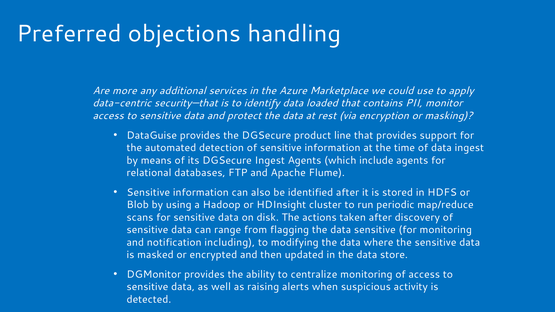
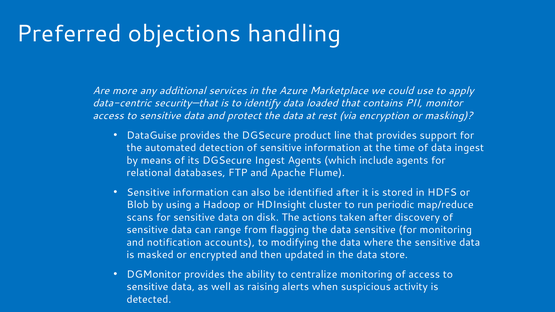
including: including -> accounts (230, 242)
